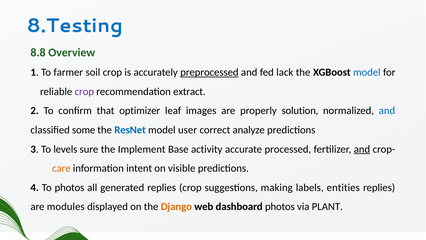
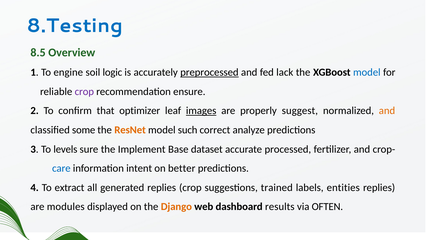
8.8: 8.8 -> 8.5 (38, 52)
farmer: farmer -> engine (68, 72)
soil crop: crop -> logic (112, 72)
extract: extract -> ensure (189, 91)
images underline: none -> present (201, 111)
solution: solution -> suggest (300, 111)
and colour: blue -> orange (387, 111)
ResNet colour: blue -> orange (130, 130)
user: user -> such (188, 130)
activity: activity -> dataset (207, 149)
and underline: present -> none (362, 149)
care colour: orange -> blue (61, 168)
visible: visible -> better (182, 168)
To photos: photos -> extract (70, 187)
making: making -> trained (277, 187)
dashboard photos: photos -> results (280, 206)
PLANT: PLANT -> OFTEN (327, 206)
